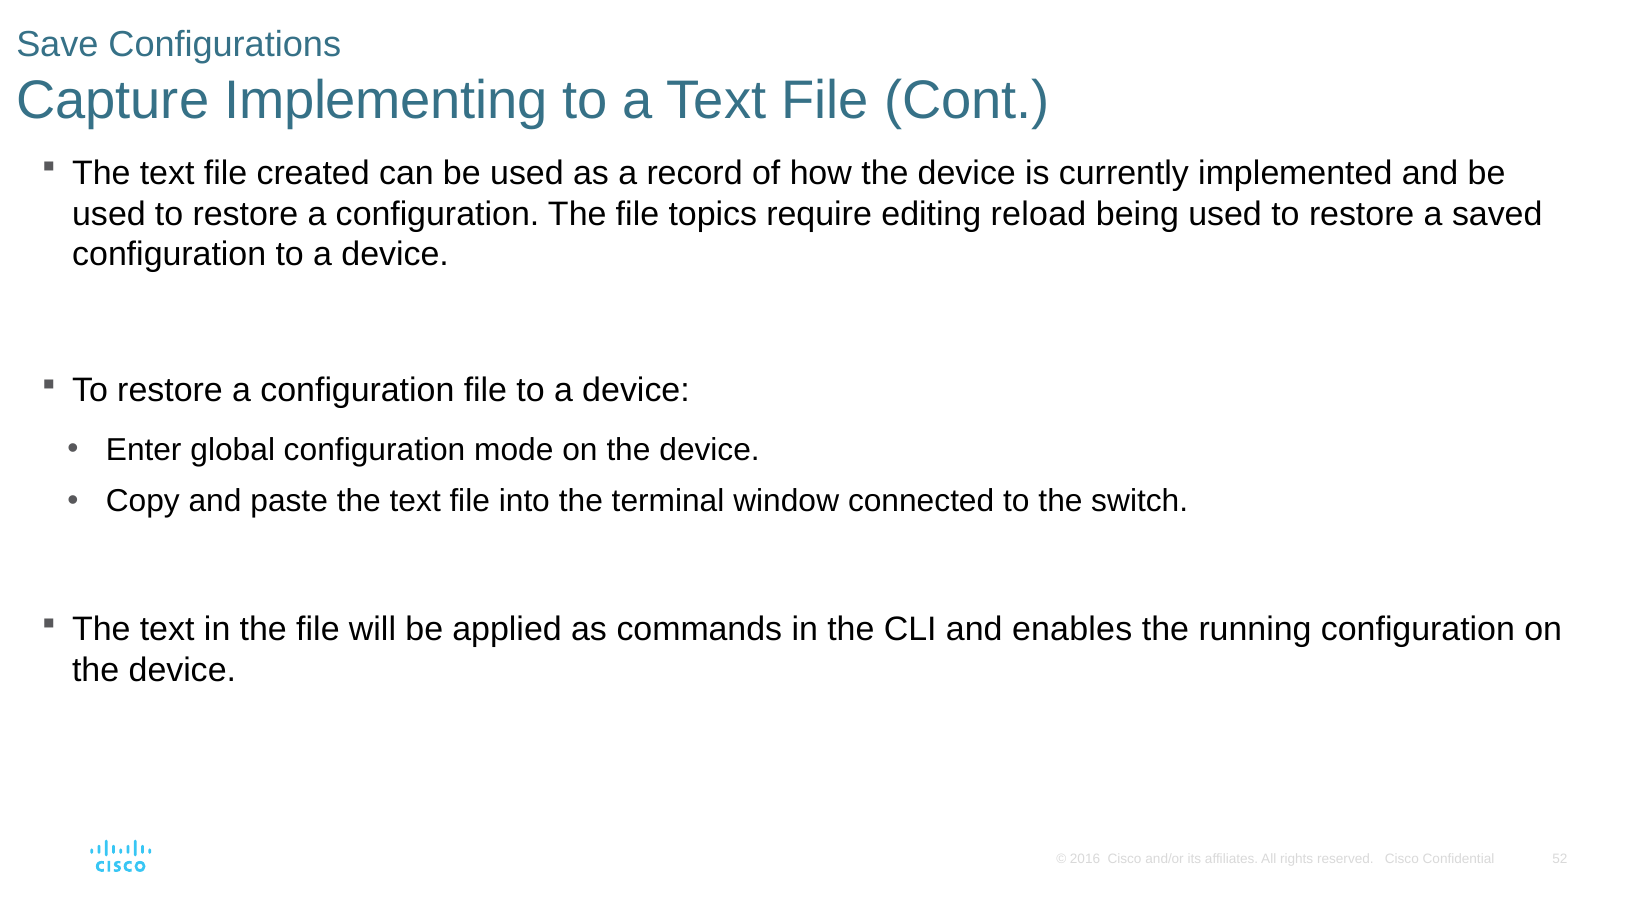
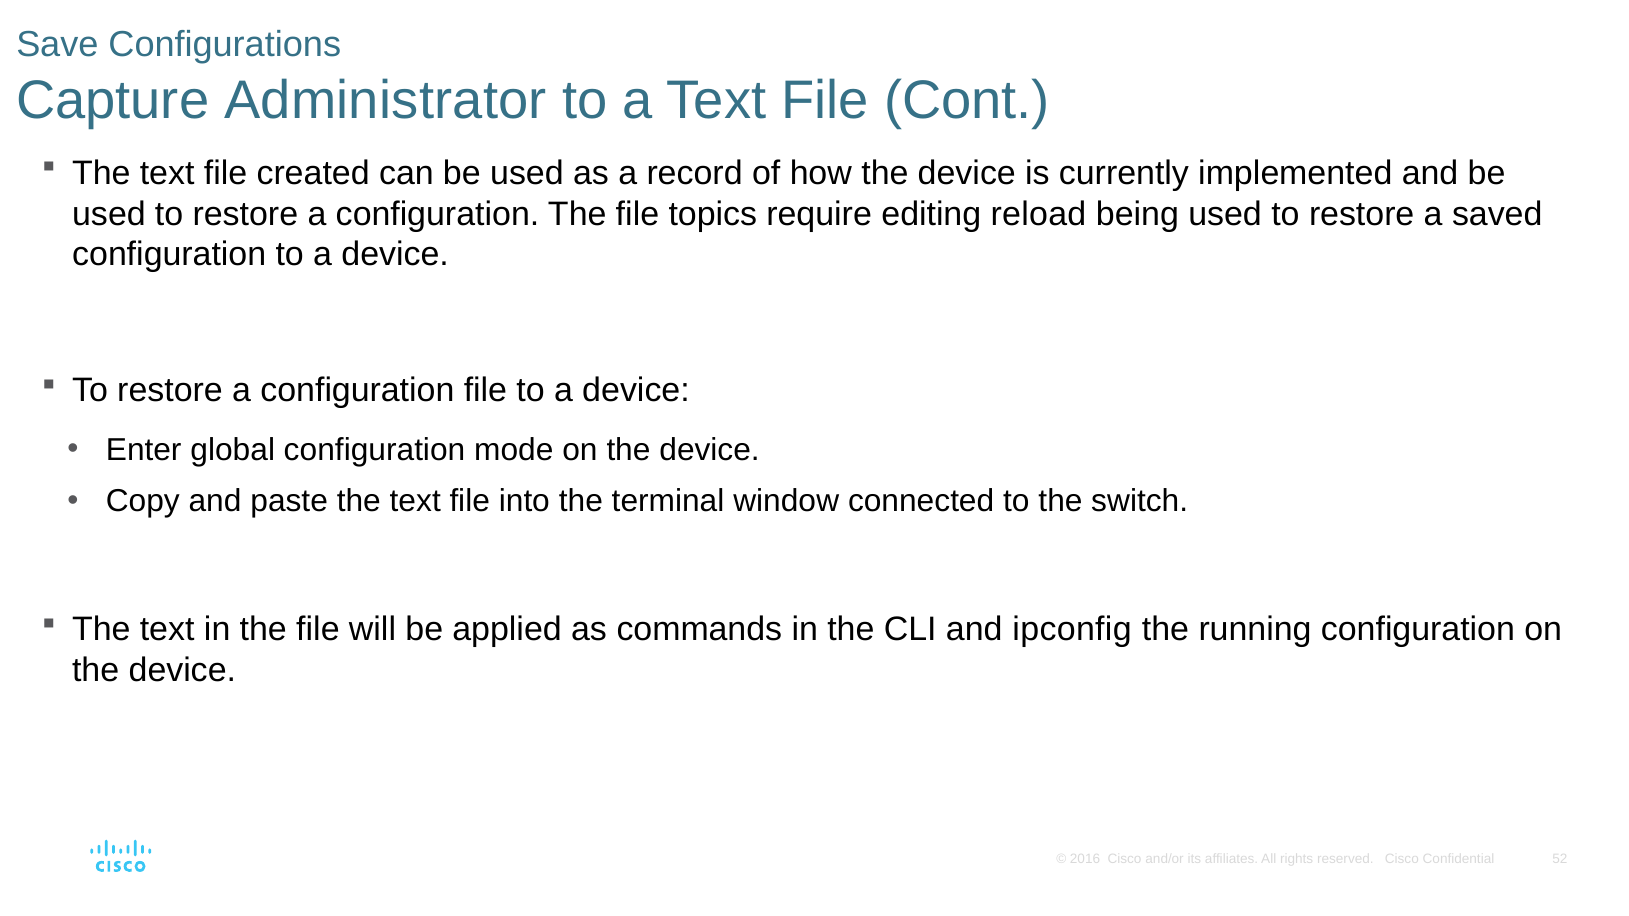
Implementing: Implementing -> Administrator (386, 100)
enables: enables -> ipconfig (1072, 630)
